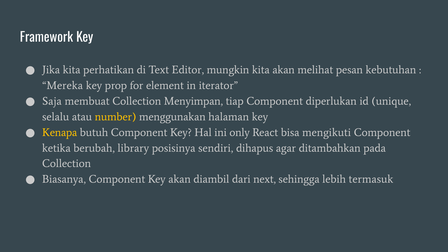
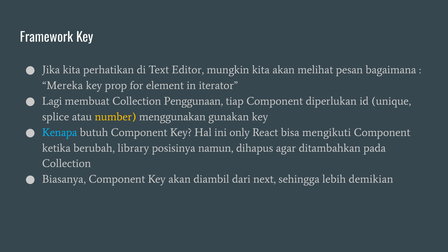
kebutuhan: kebutuhan -> bagaimana (391, 70)
Saja: Saja -> Lagi (52, 101)
Menyimpan: Menyimpan -> Penggunaan (193, 101)
selalu: selalu -> splice (56, 117)
halaman: halaman -> gunakan (229, 117)
Kenapa colour: yellow -> light blue (60, 132)
sendiri: sendiri -> namun (216, 148)
termasuk: termasuk -> demikian (371, 179)
